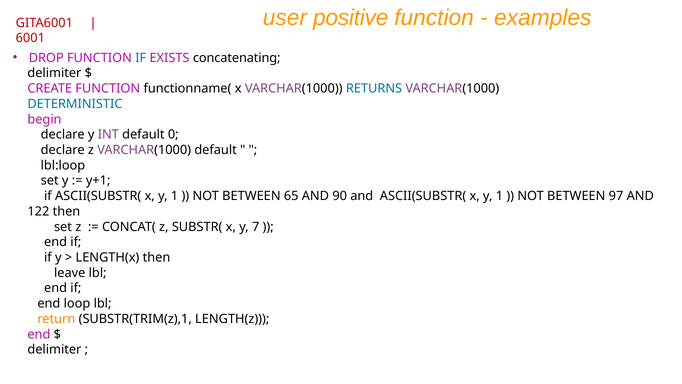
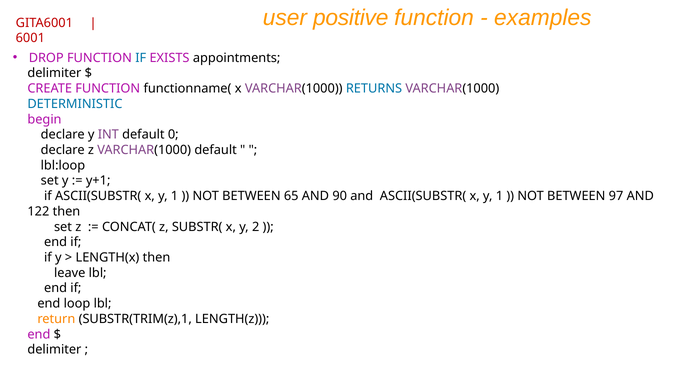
concatenating: concatenating -> appointments (237, 58)
7: 7 -> 2 (256, 227)
